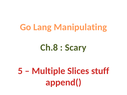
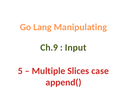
Ch.8: Ch.8 -> Ch.9 (49, 48)
Scary: Scary -> Input (76, 48)
stuff: stuff -> case (100, 71)
